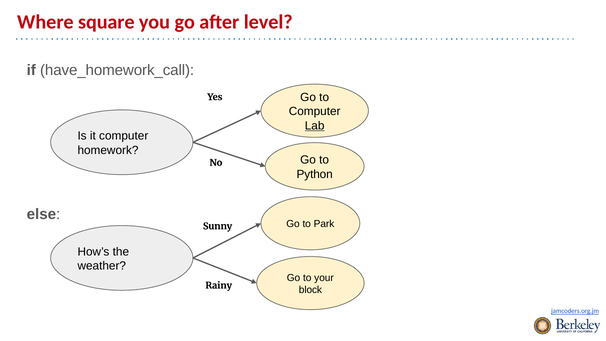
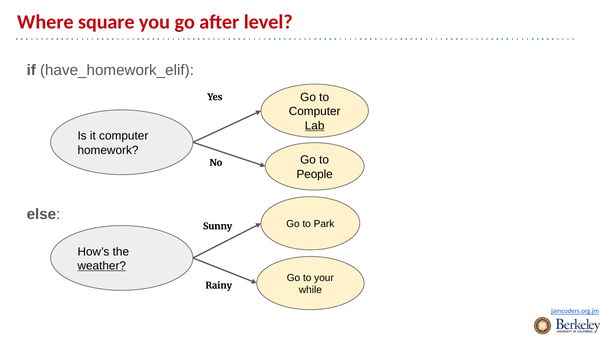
have_homework_call: have_homework_call -> have_homework_elif (117, 70)
Python: Python -> People (315, 174)
weather underline: none -> present (102, 266)
block: block -> while (310, 290)
